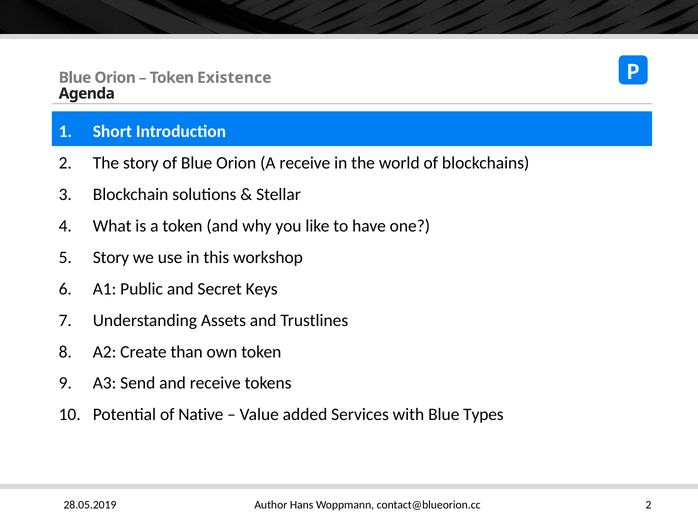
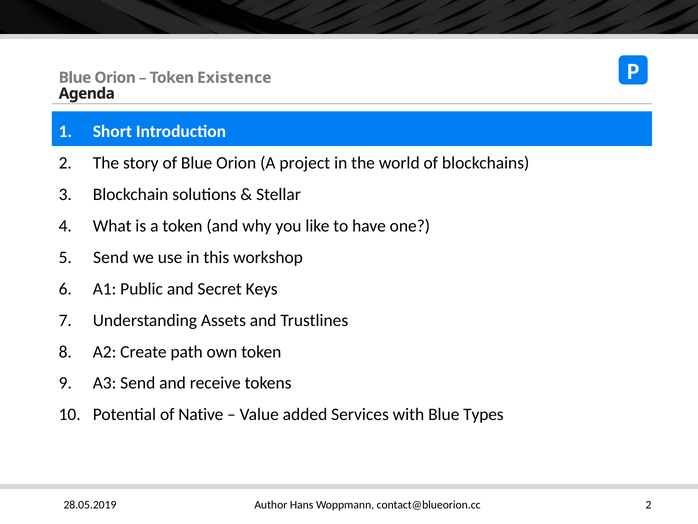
A receive: receive -> project (305, 163)
Story: Story -> Send (111, 257)
than: than -> path (187, 351)
